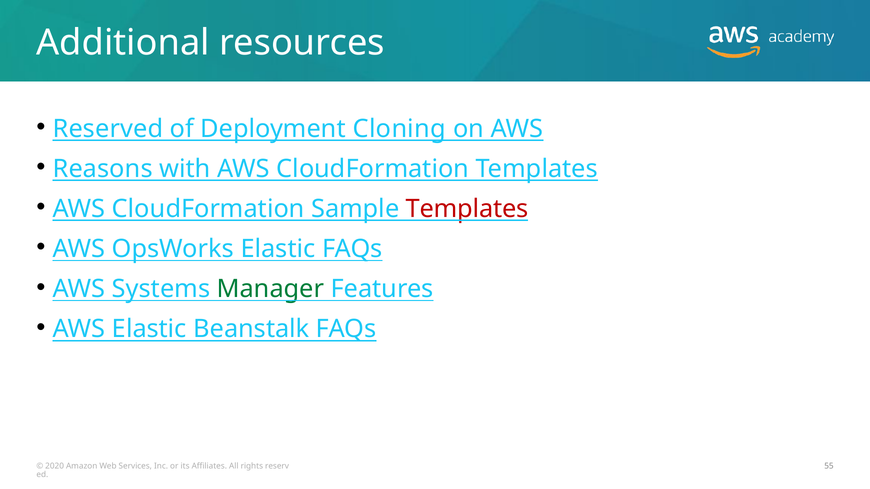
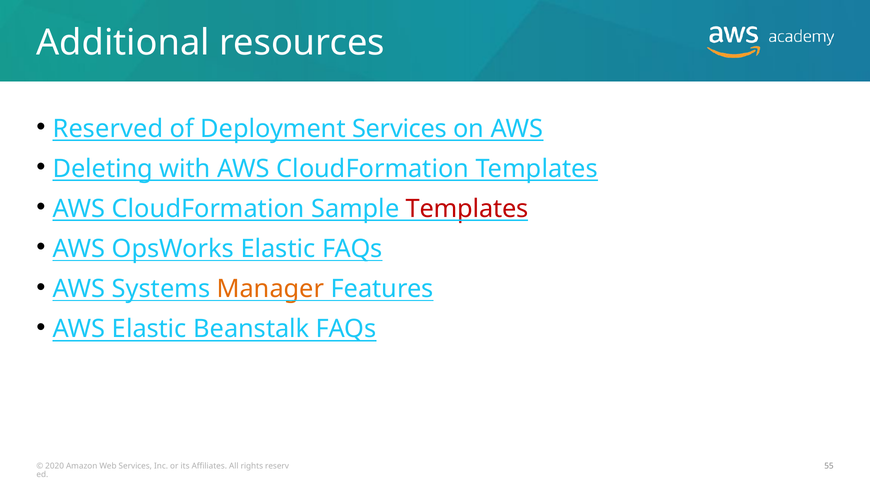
Deployment Cloning: Cloning -> Services (400, 129)
Reasons: Reasons -> Deleting (103, 169)
Manager colour: green -> orange (270, 289)
